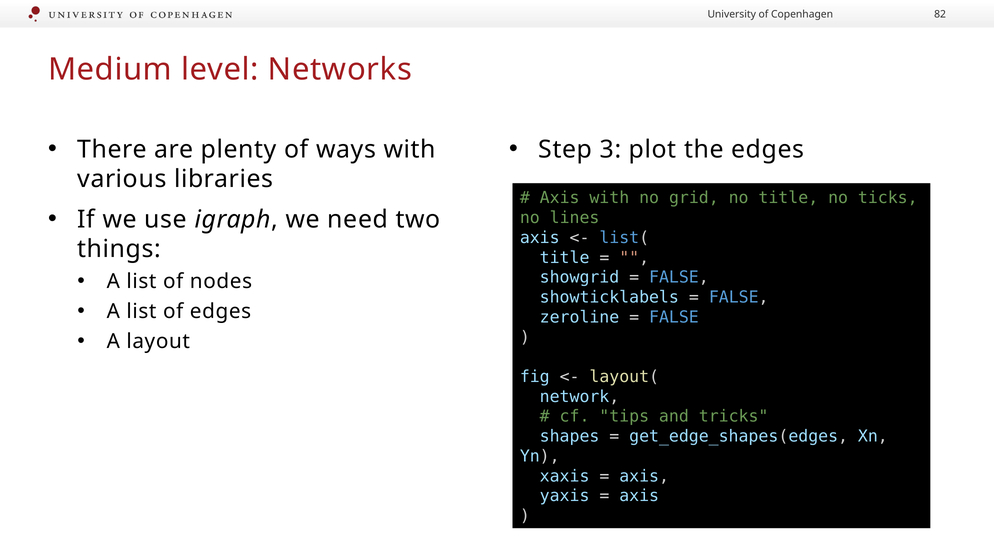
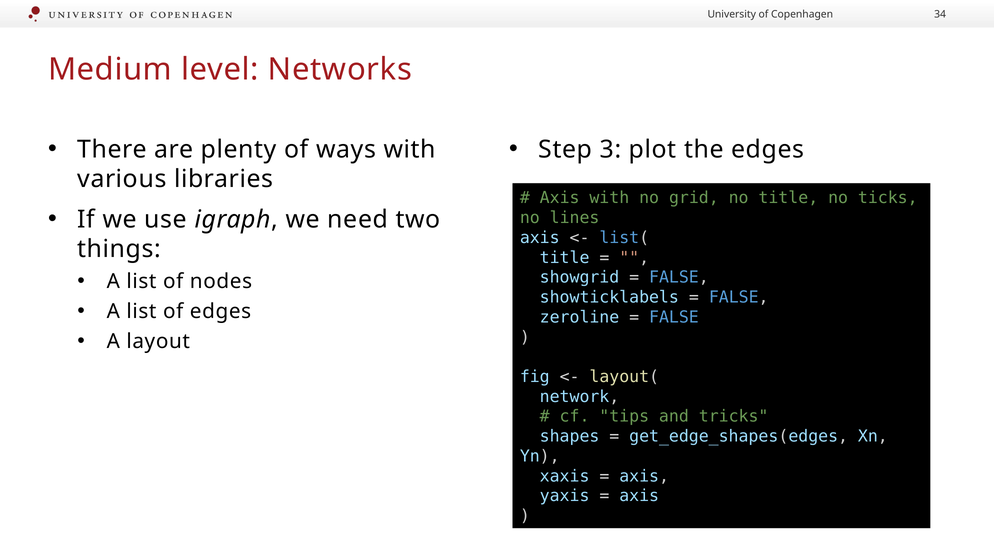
82: 82 -> 34 (940, 14)
